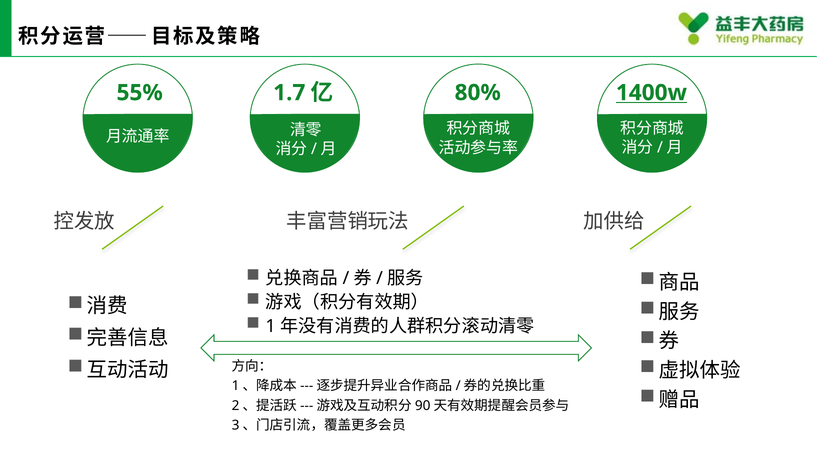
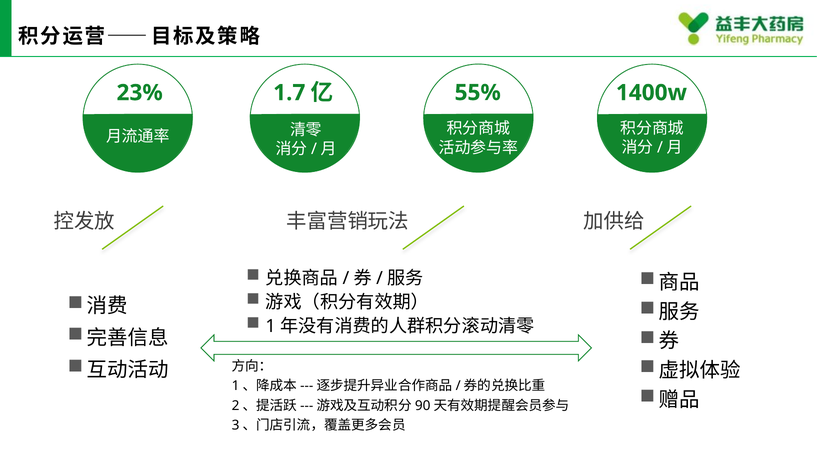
80%: 80% -> 55% (478, 93)
55%: 55% -> 23% (140, 93)
1400w underline: present -> none (651, 93)
